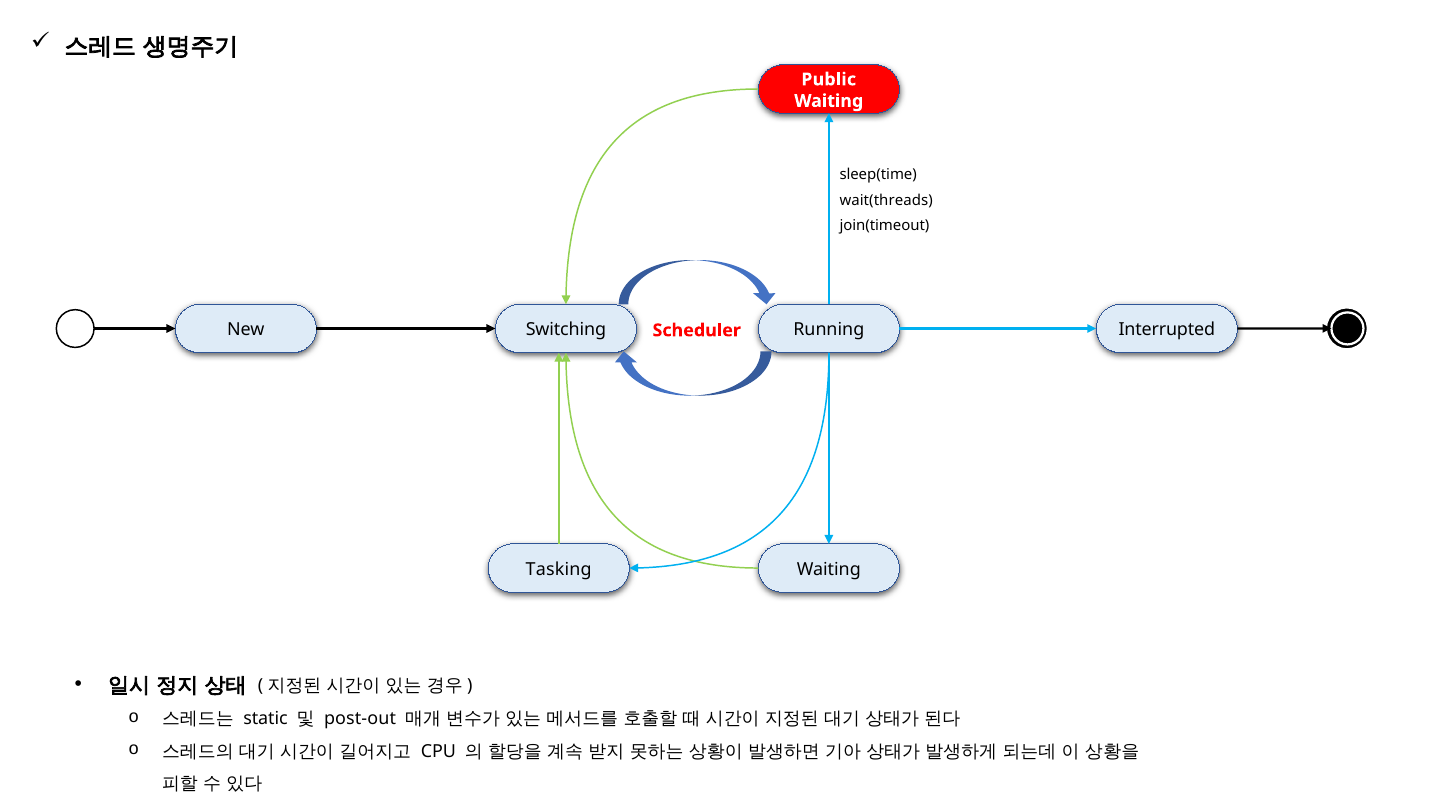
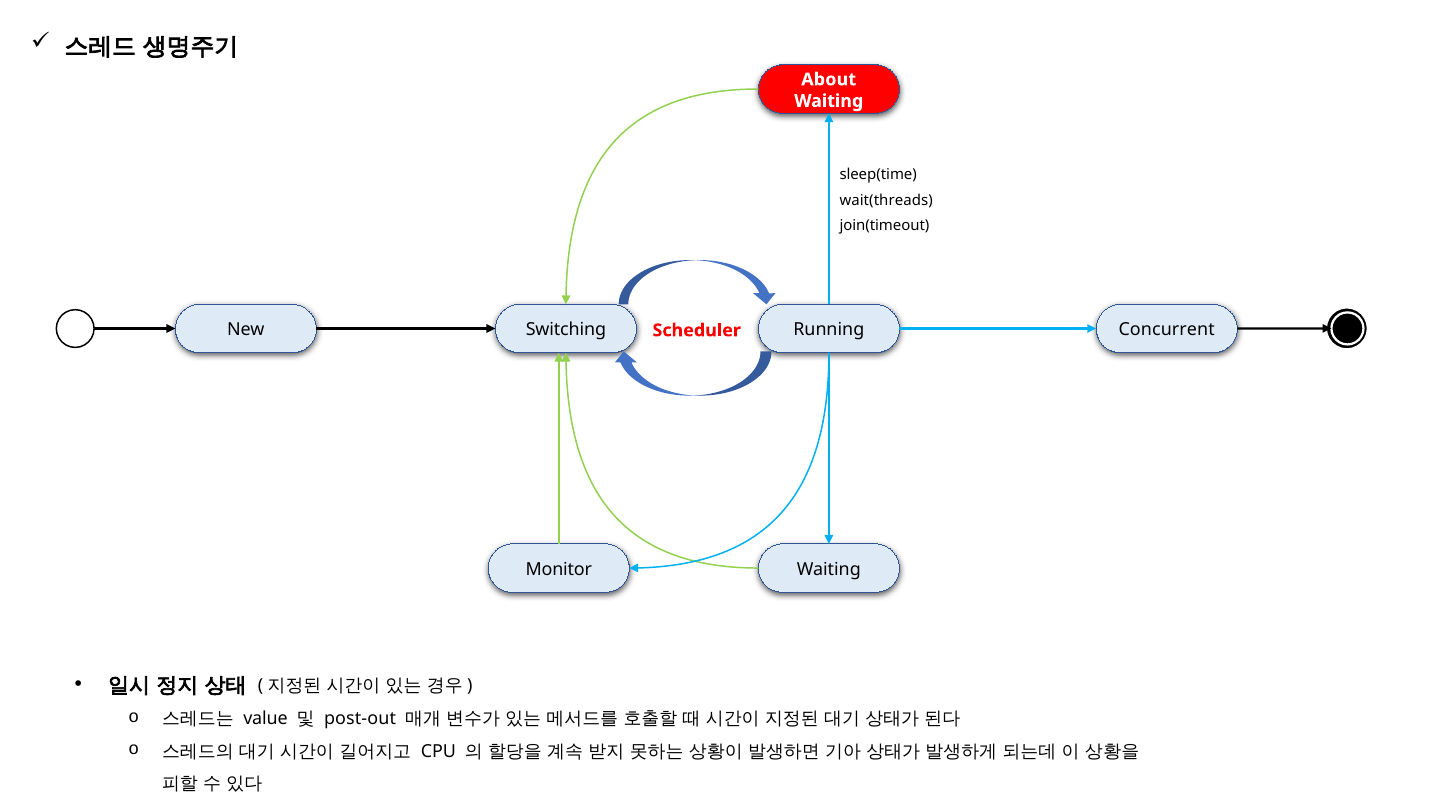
Public: Public -> About (829, 79)
Interrupted: Interrupted -> Concurrent (1167, 330)
Tasking: Tasking -> Monitor (559, 569)
static: static -> value (265, 719)
